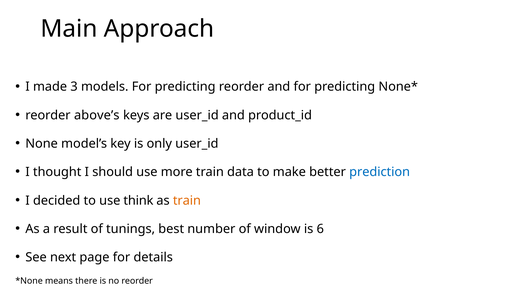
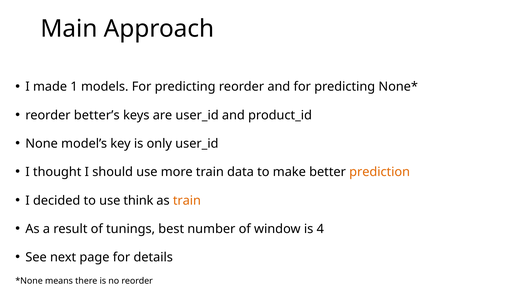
3: 3 -> 1 (74, 87)
above’s: above’s -> better’s (97, 115)
prediction colour: blue -> orange (380, 172)
6: 6 -> 4 (320, 229)
